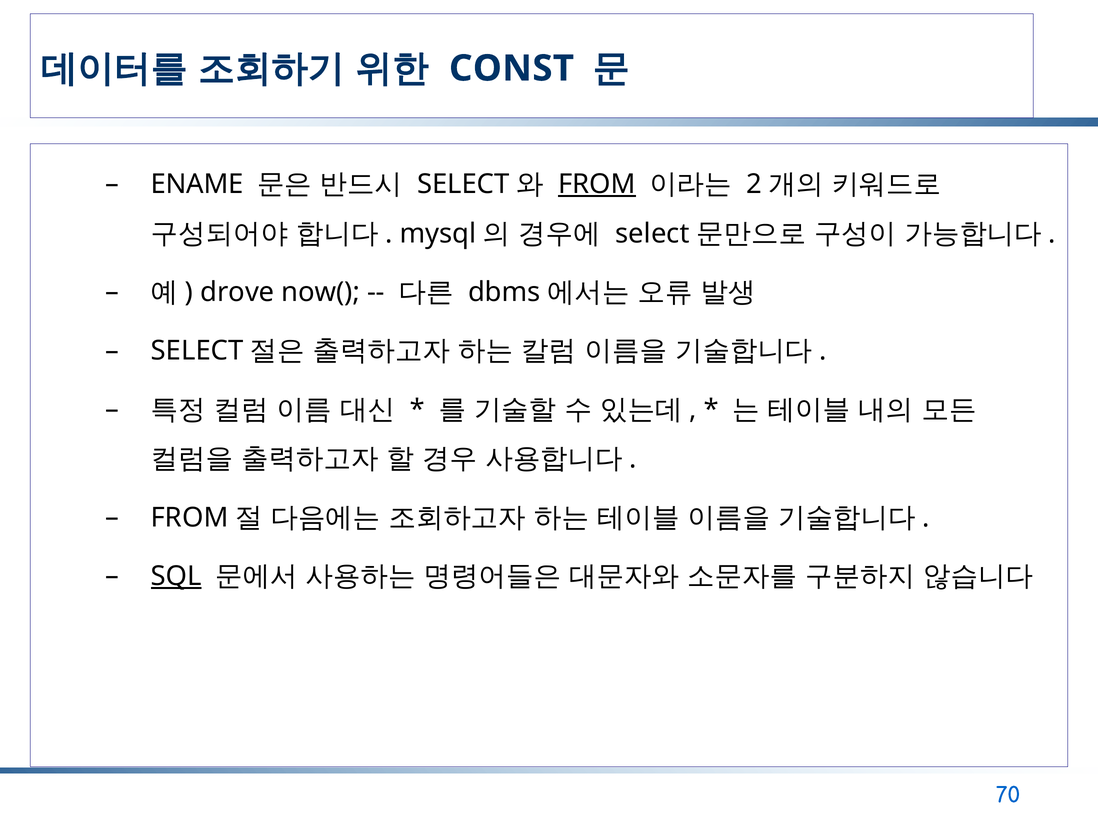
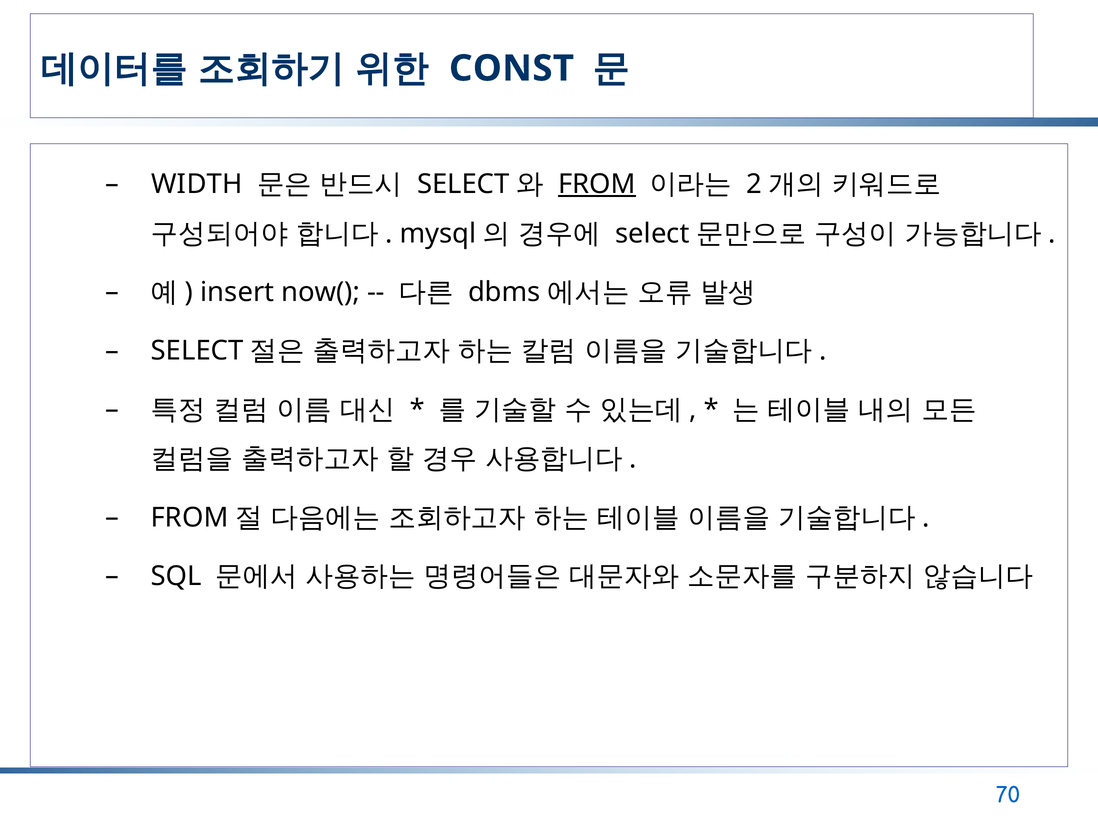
ENAME: ENAME -> WIDTH (197, 184)
drove: drove -> insert (237, 292)
SQL underline: present -> none (176, 576)
